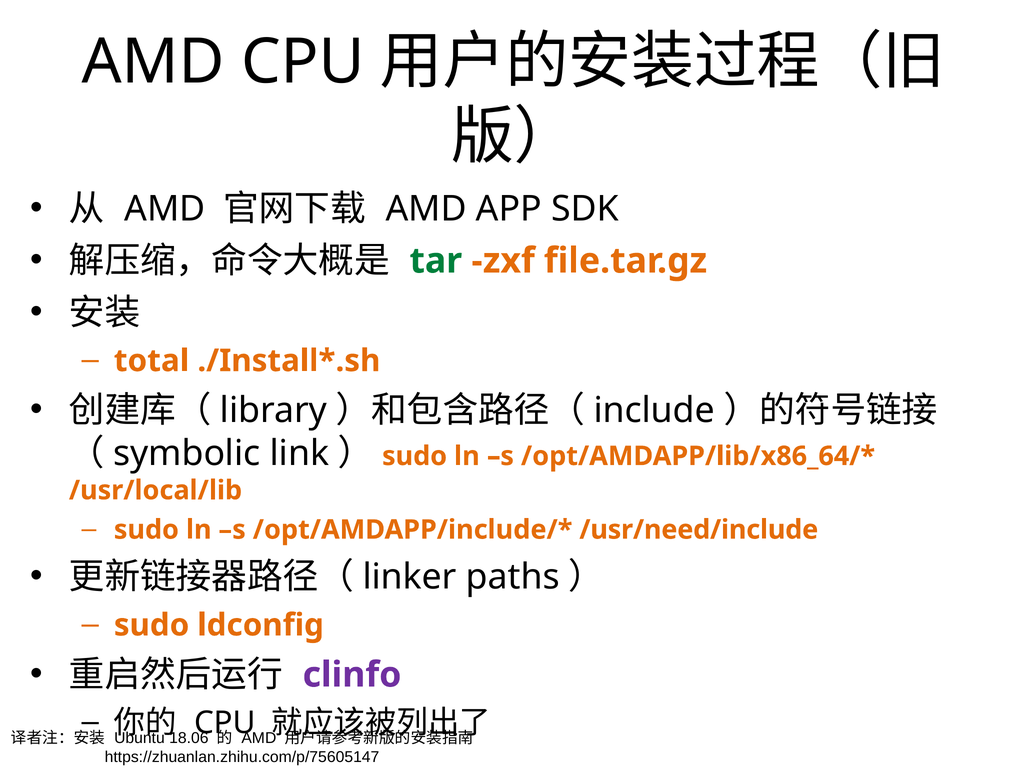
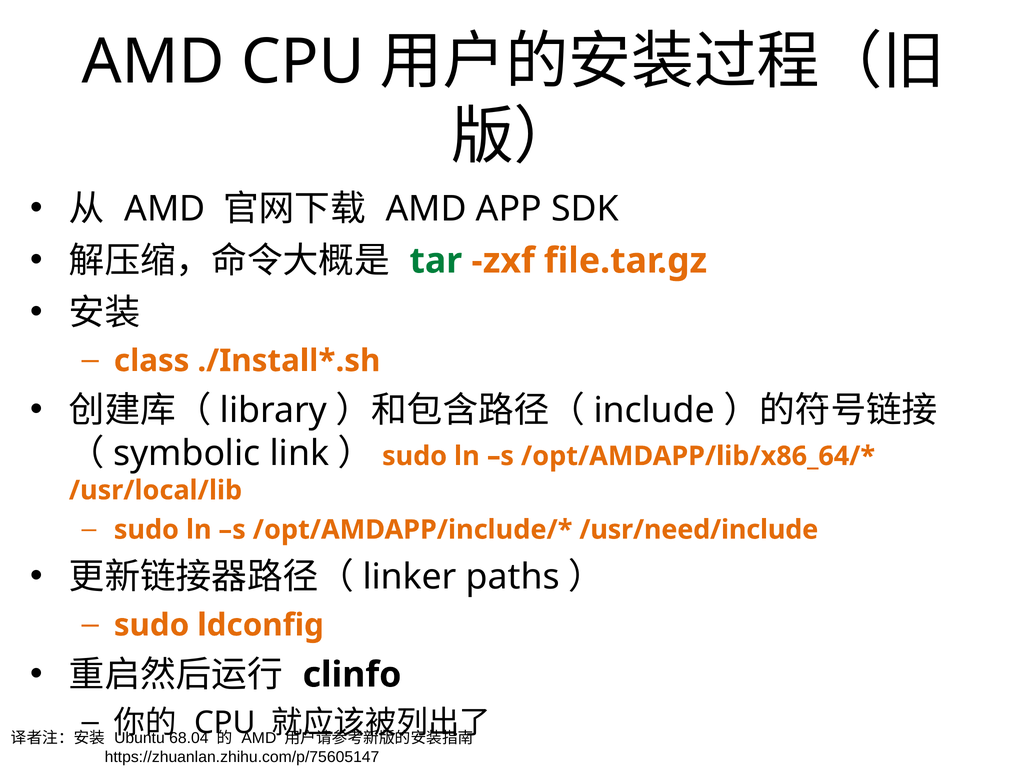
total: total -> class (152, 361)
clinfo colour: purple -> black (352, 675)
18.06: 18.06 -> 68.04 (189, 738)
